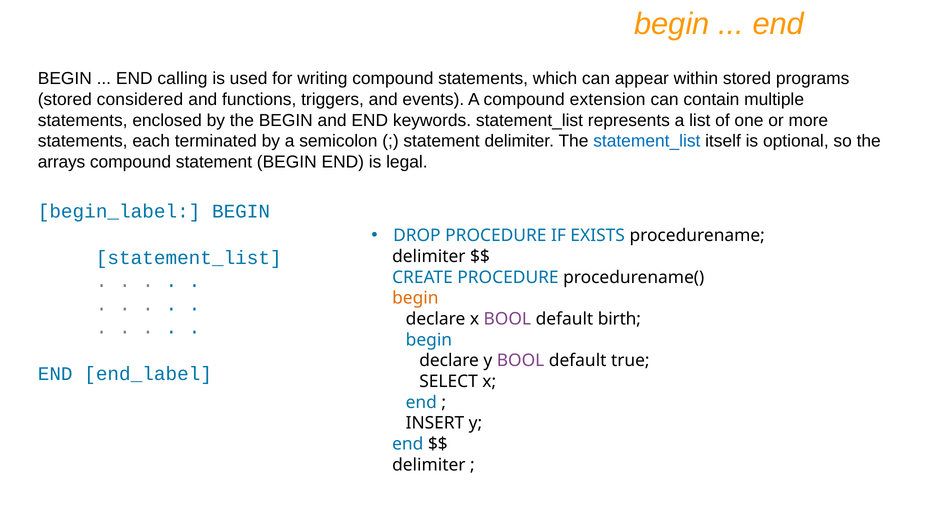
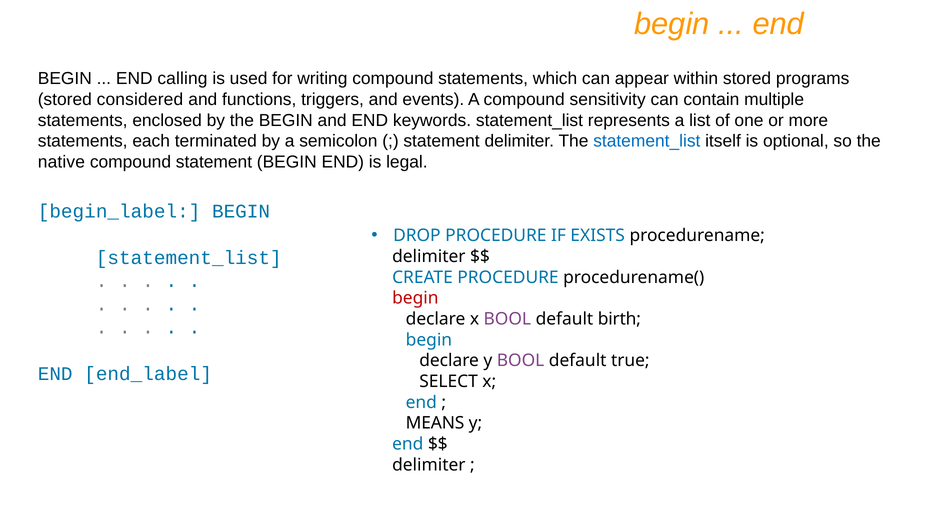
extension: extension -> sensitivity (608, 100)
arrays: arrays -> native (61, 162)
begin colour: orange -> red (415, 298)
INSERT: INSERT -> MEANS (435, 424)
